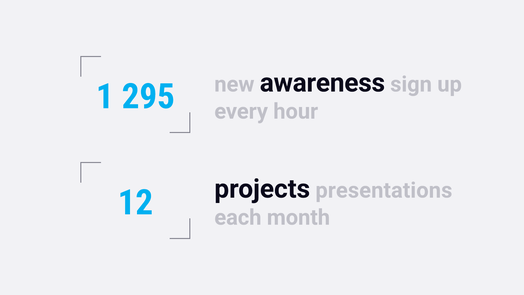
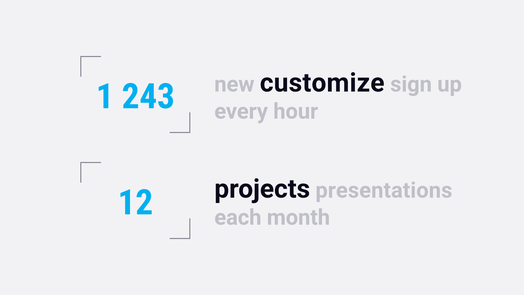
awareness: awareness -> customize (322, 83)
295: 295 -> 243 (148, 97)
